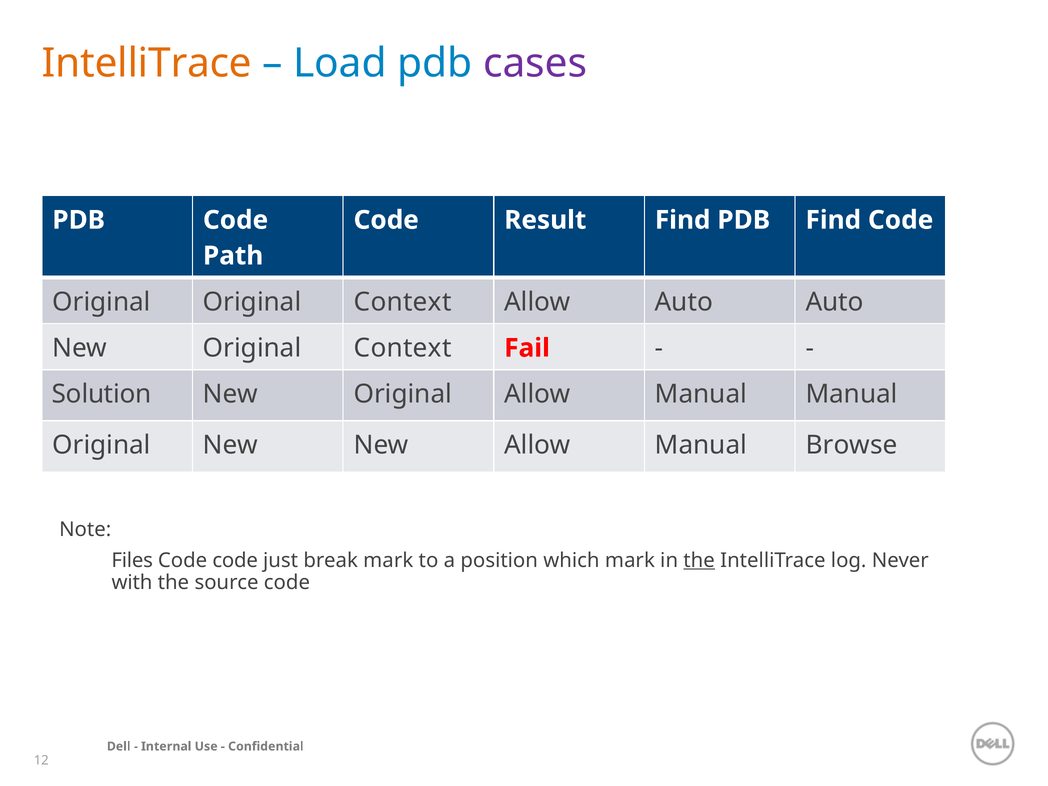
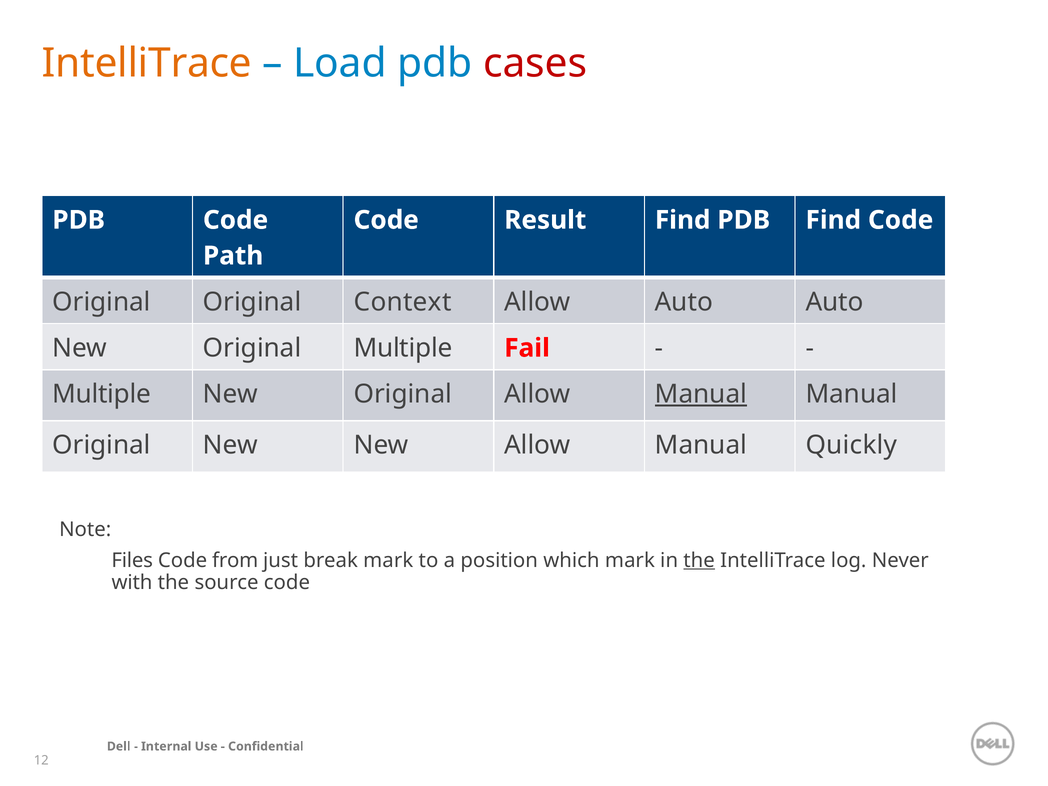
cases colour: purple -> red (535, 63)
New Original Context: Context -> Multiple (403, 348)
Solution: Solution -> Multiple (102, 394)
Manual underline: none -> present (701, 394)
Browse: Browse -> Quickly (851, 445)
Code code: code -> from (235, 560)
